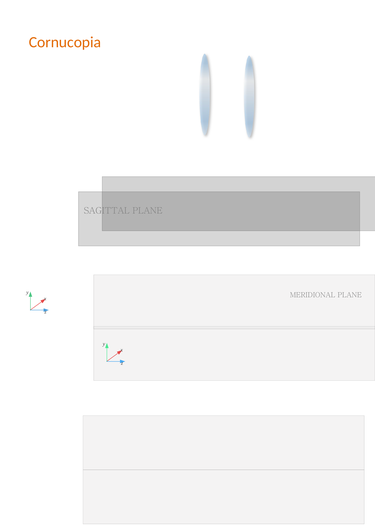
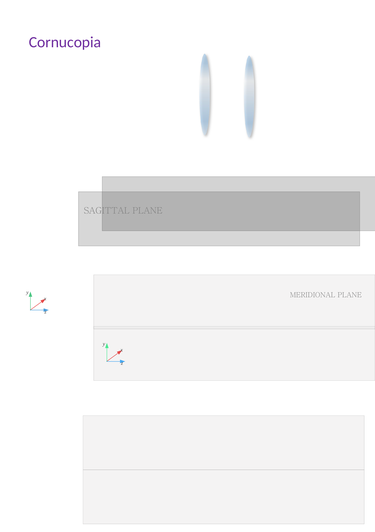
Cornucopia colour: orange -> purple (65, 42)
